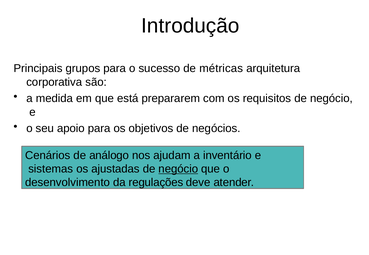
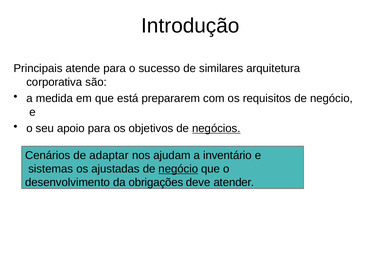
grupos: grupos -> atende (83, 69)
métricas: métricas -> similares (221, 69)
negócios underline: none -> present (216, 129)
análogo: análogo -> adaptar (109, 156)
regulações: regulações -> obrigações (156, 183)
